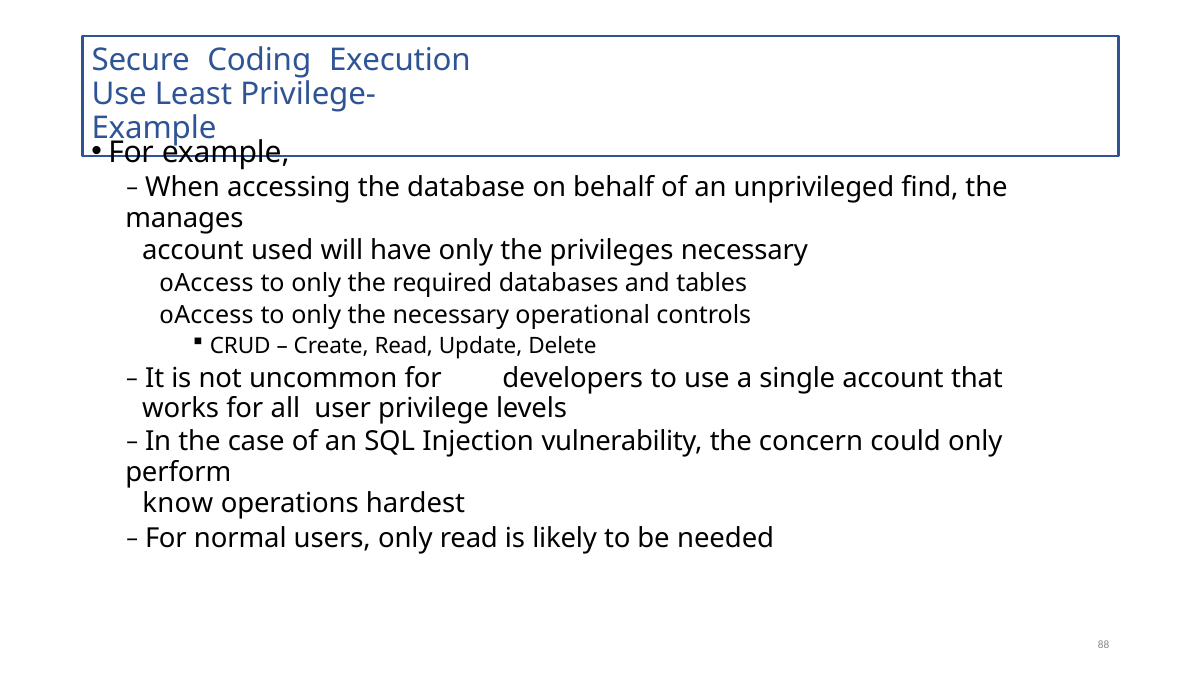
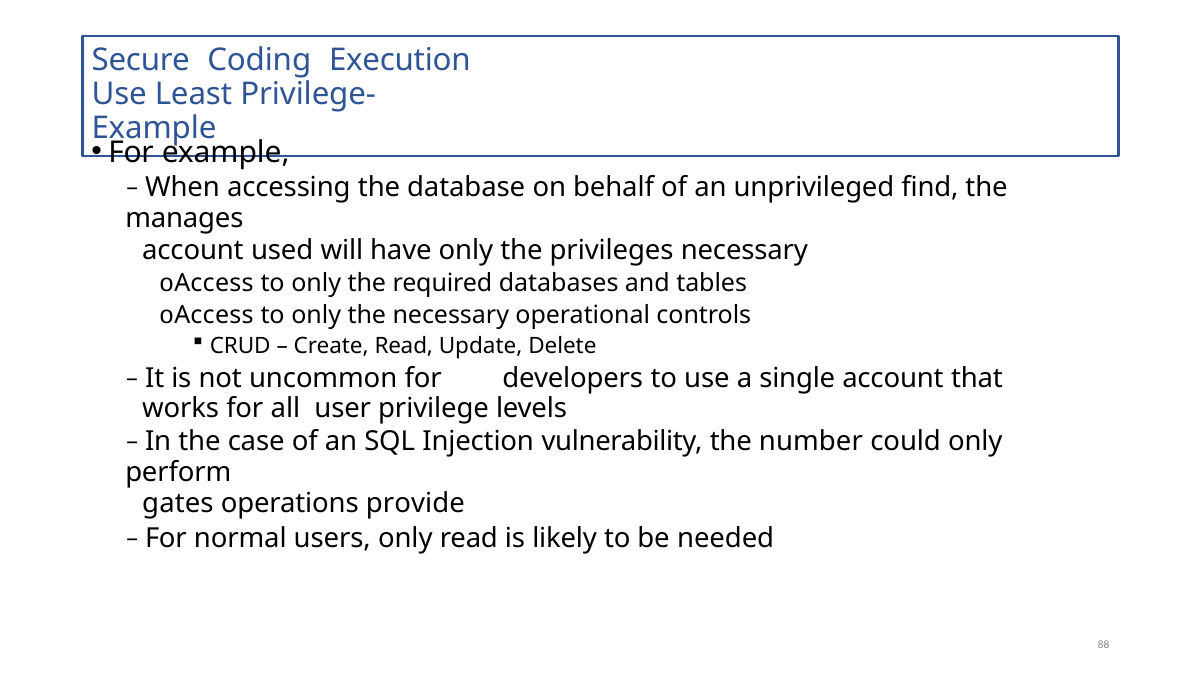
concern: concern -> number (811, 441)
know: know -> gates (178, 504)
hardest: hardest -> provide (415, 504)
